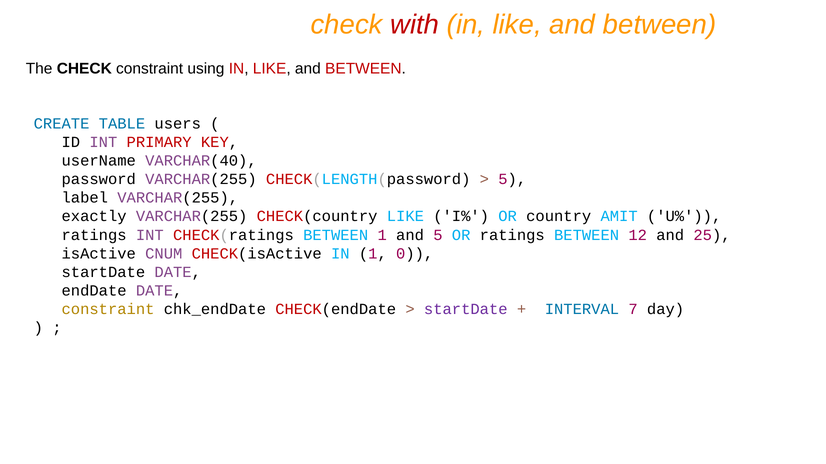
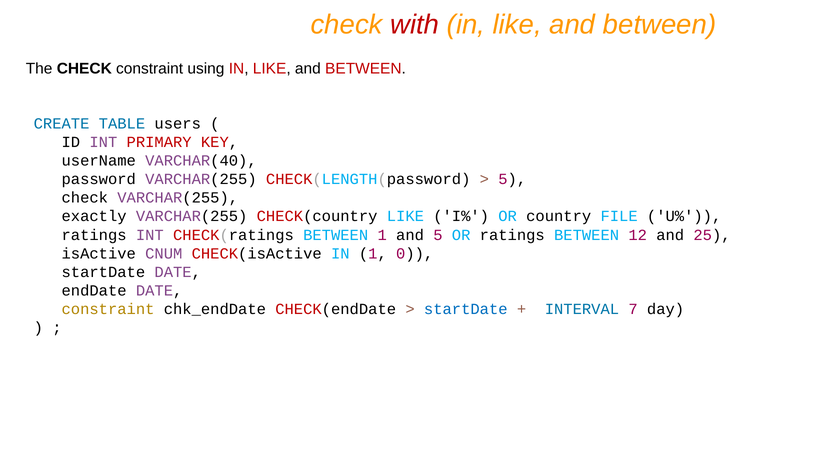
label: label -> check (85, 198)
AMIT: AMIT -> FILE (619, 217)
startDate colour: purple -> blue (466, 310)
